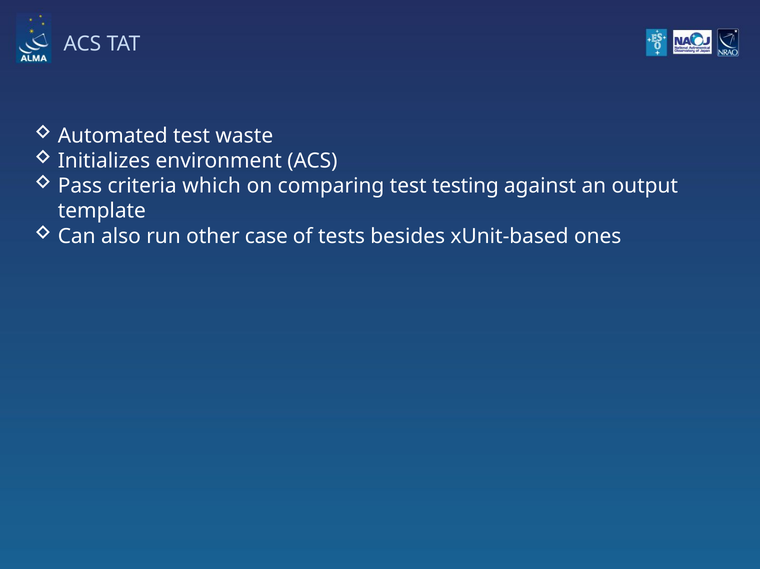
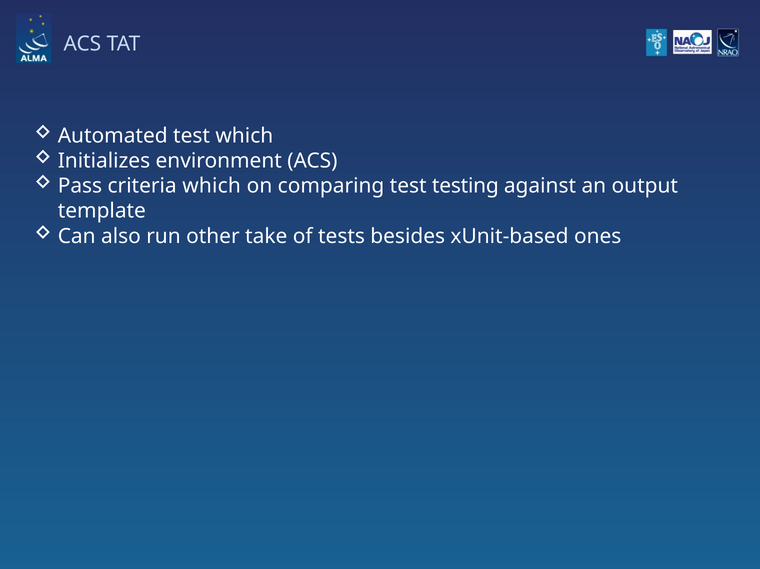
test waste: waste -> which (244, 136)
case: case -> take (266, 236)
